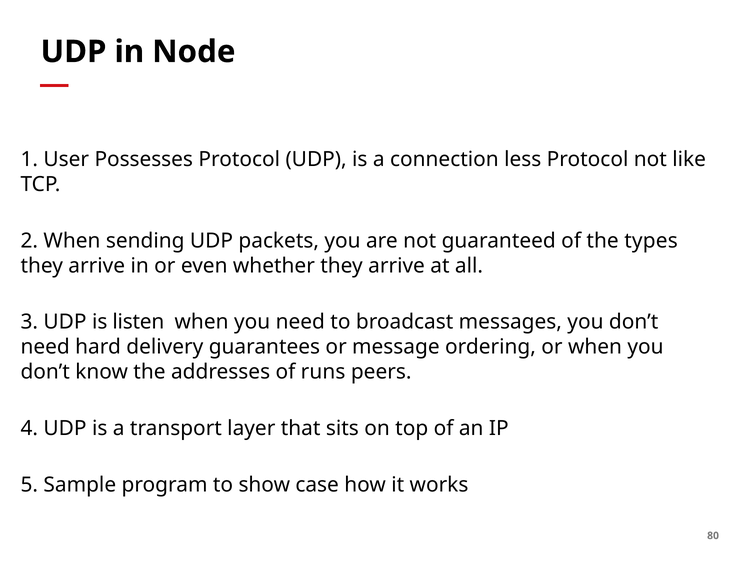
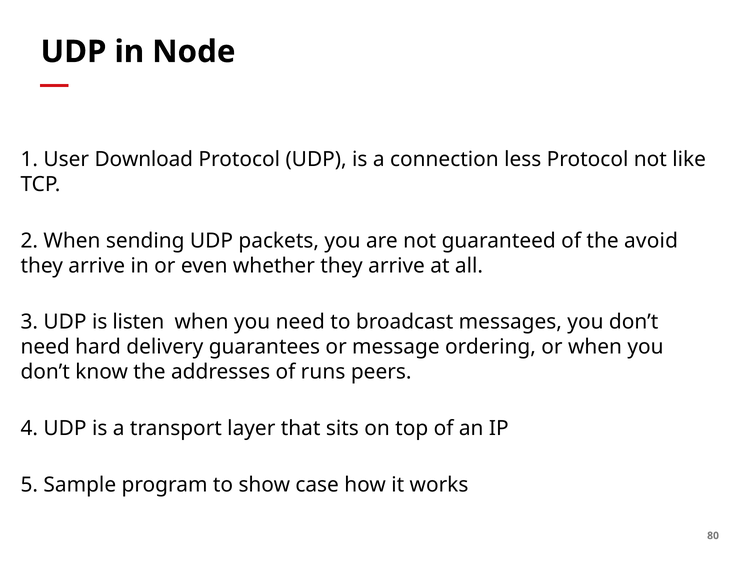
Possesses: Possesses -> Download (144, 159)
types: types -> avoid (651, 240)
